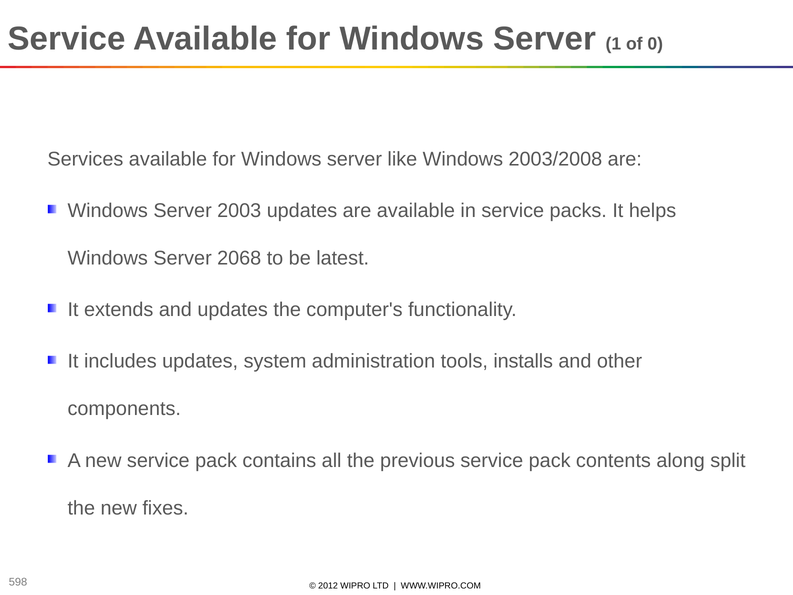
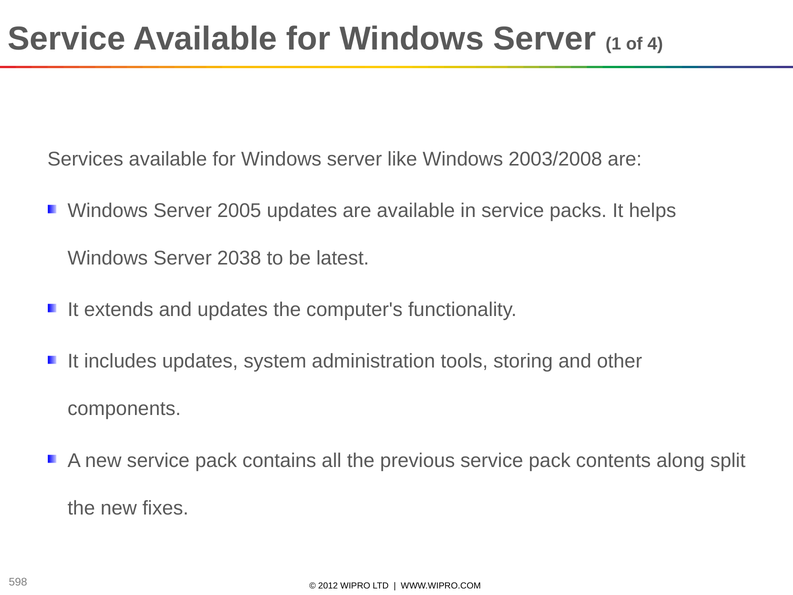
0: 0 -> 4 (655, 44)
2003: 2003 -> 2005 (239, 211)
2068: 2068 -> 2038 (239, 258)
installs: installs -> storing (523, 361)
